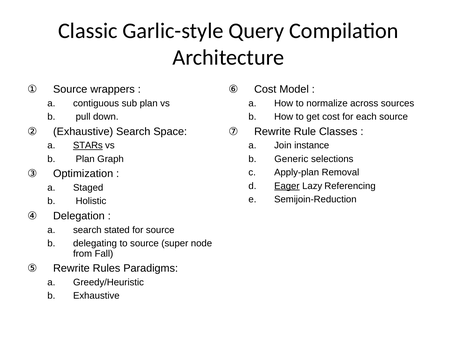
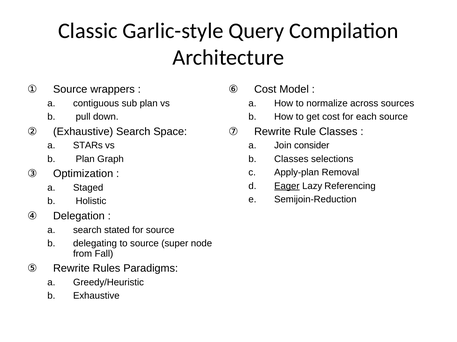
STARs underline: present -> none (88, 146)
instance: instance -> consider (312, 146)
Generic: Generic -> Classes (291, 159)
